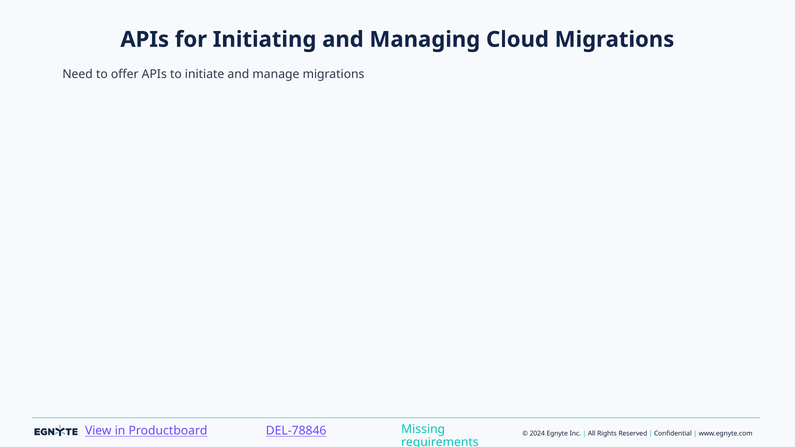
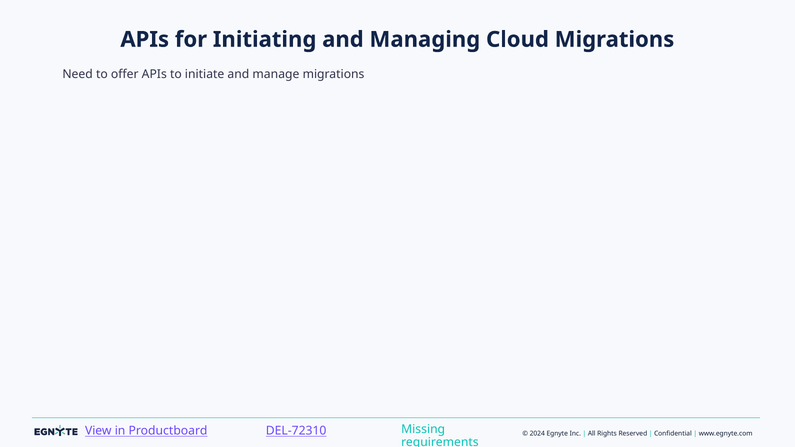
DEL-78846: DEL-78846 -> DEL-72310 (296, 431)
